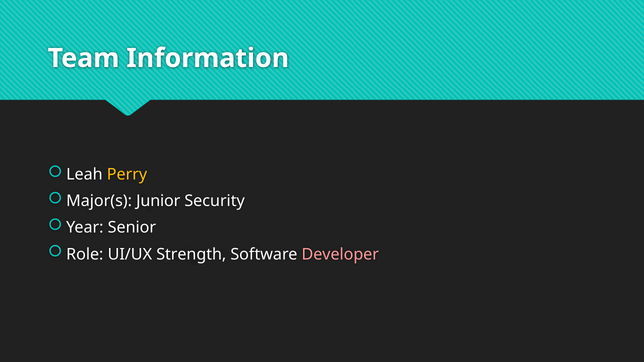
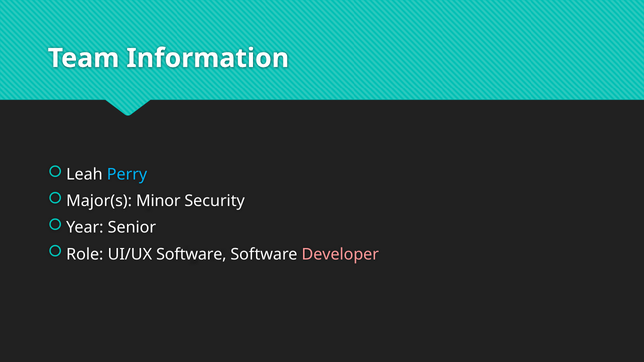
Perry colour: yellow -> light blue (127, 175)
Junior: Junior -> Minor (158, 201)
UI/UX Strength: Strength -> Software (191, 254)
